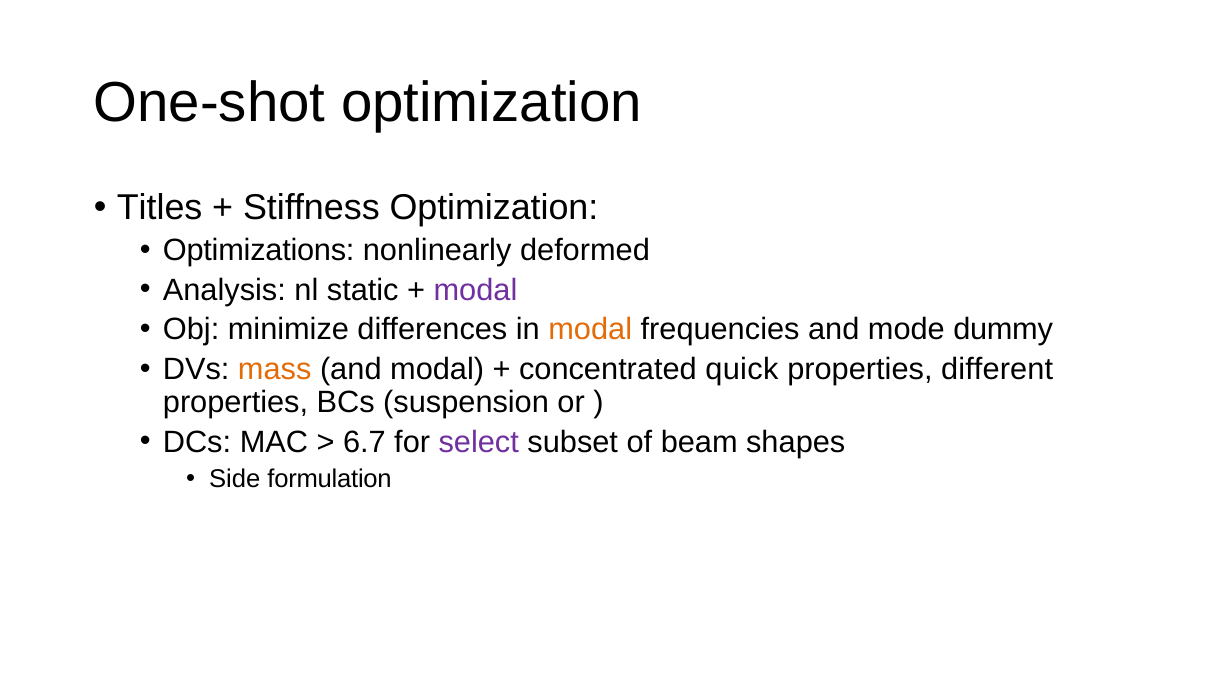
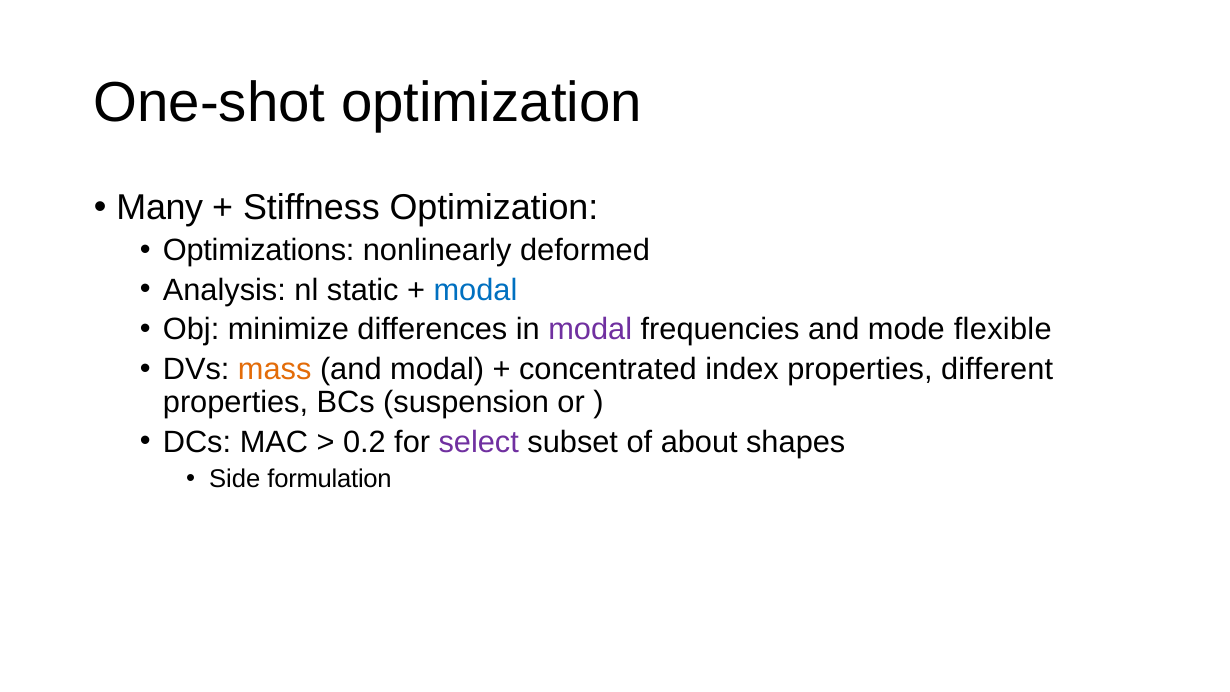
Titles: Titles -> Many (160, 208)
modal colour: purple -> blue (475, 290)
modal colour: orange -> purple (590, 329)
dummy: dummy -> flexible (1003, 329)
quick: quick -> index (742, 369)
6.7: 6.7 -> 0.2 (364, 442)
beam: beam -> about (699, 442)
